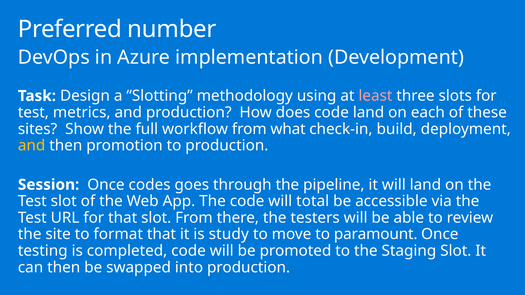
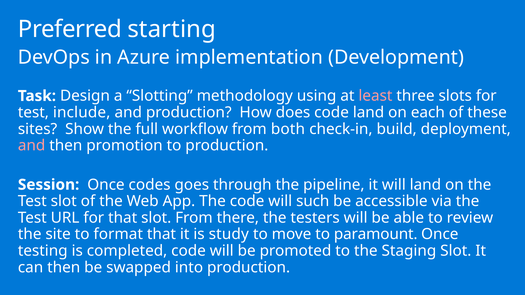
number: number -> starting (172, 29)
metrics: metrics -> include (82, 113)
what: what -> both (288, 129)
and colour: yellow -> pink (32, 146)
total: total -> such (313, 201)
